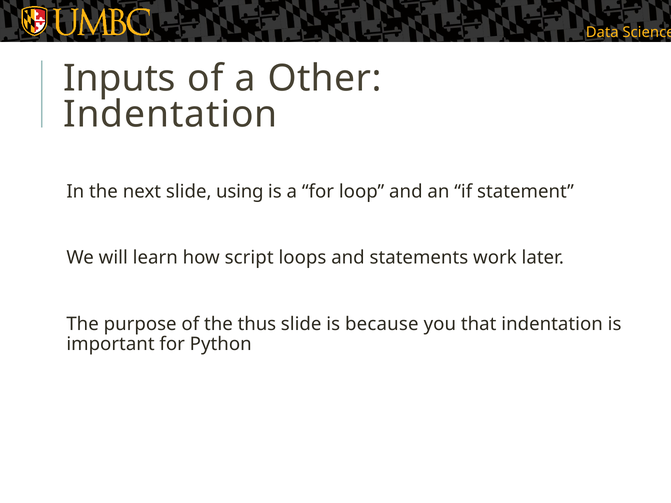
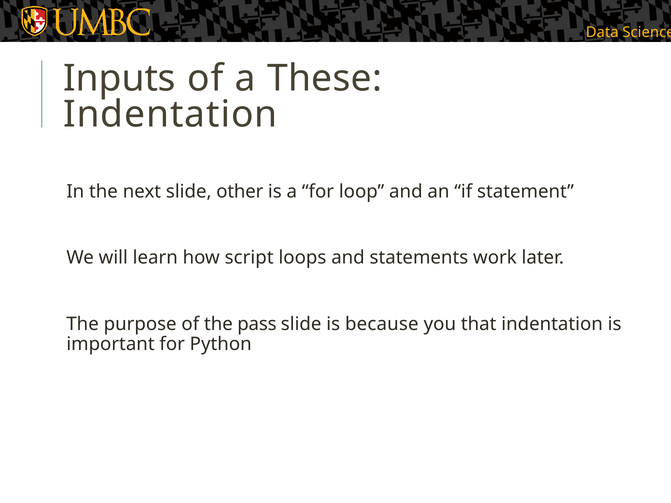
Other: Other -> These (325, 79)
using: using -> other (240, 191)
thus: thus -> pass (257, 324)
